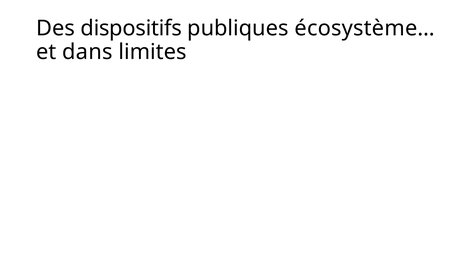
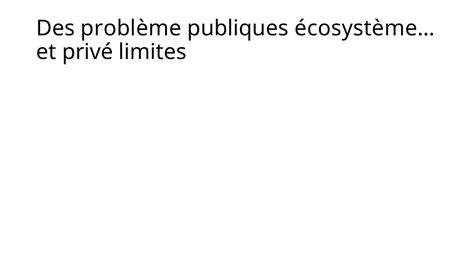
dispositifs: dispositifs -> problème (131, 28)
dans: dans -> privé (88, 52)
